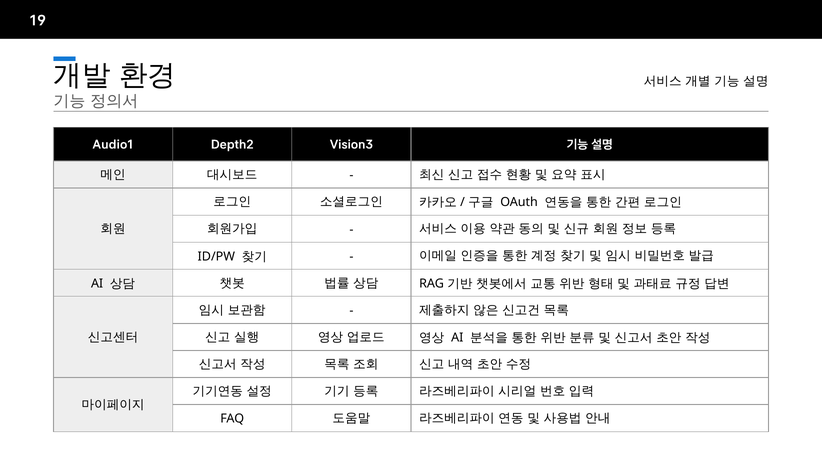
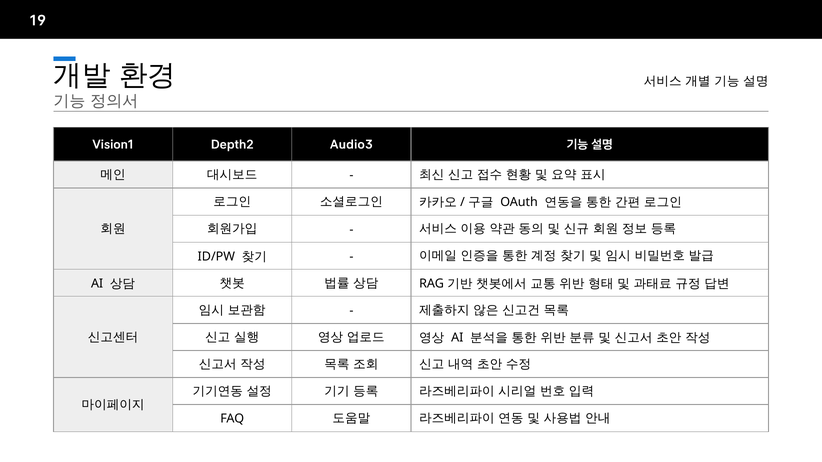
Audio1: Audio1 -> Vision1 (113, 145)
Vision3: Vision3 -> Audio3 (351, 145)
